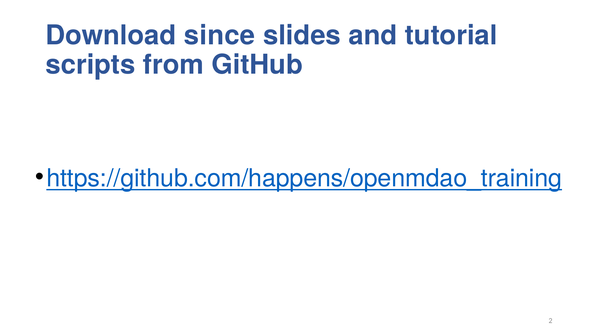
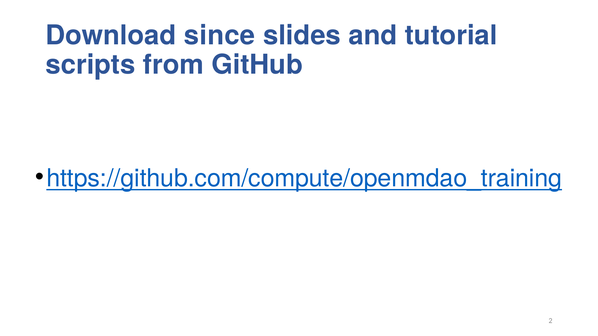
https://github.com/happens/openmdao_training: https://github.com/happens/openmdao_training -> https://github.com/compute/openmdao_training (304, 178)
